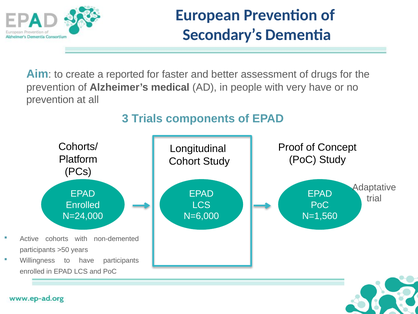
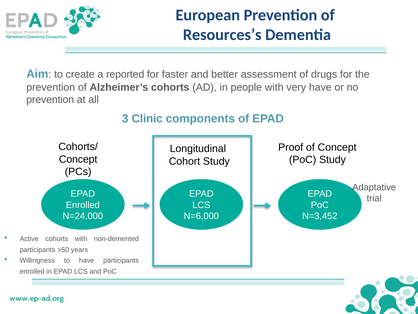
Secondary’s: Secondary’s -> Resources’s (222, 35)
Alzheimer’s medical: medical -> cohorts (170, 87)
Trials: Trials -> Clinic (147, 118)
Platform: Platform -> Concept (78, 159)
N=1,560: N=1,560 -> N=3,452 (320, 216)
